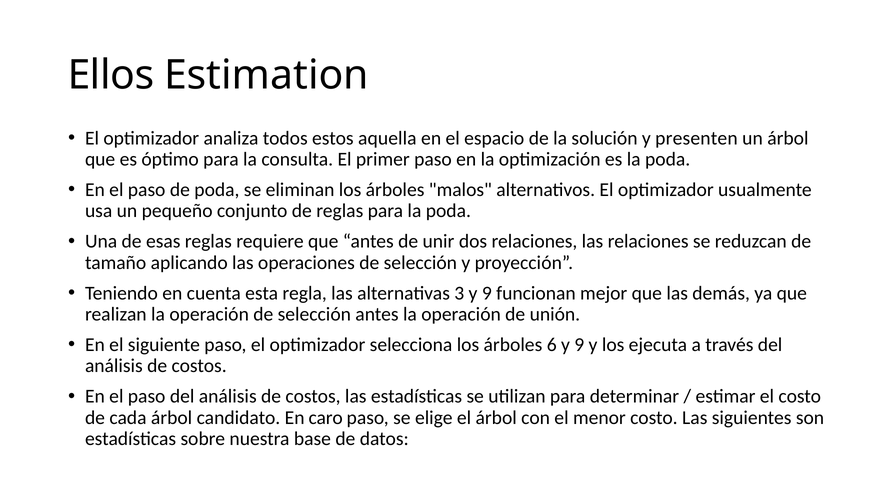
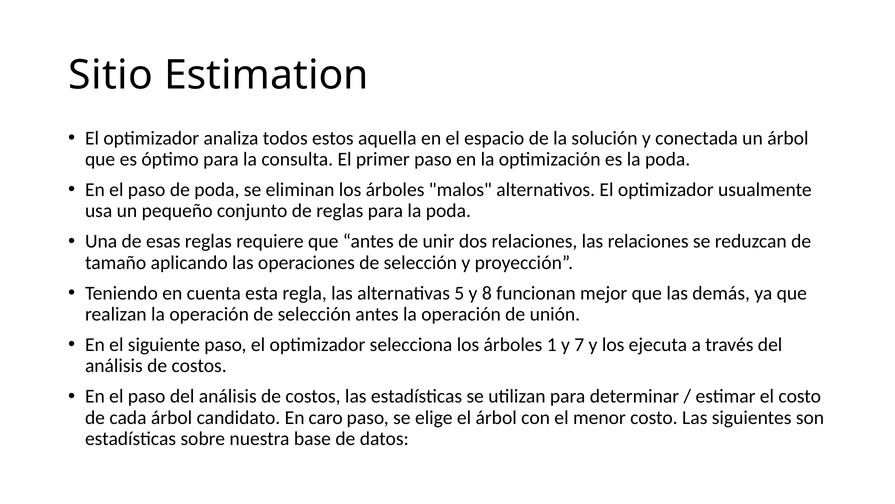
Ellos: Ellos -> Sitio (111, 75)
presenten: presenten -> conectada (697, 138)
3: 3 -> 5 (459, 293)
9: 9 -> 8 (487, 293)
6: 6 -> 1 (552, 344)
9: 9 -> 7 (579, 344)
